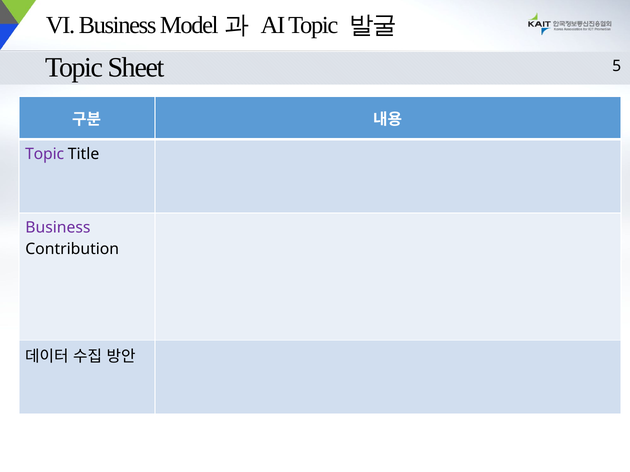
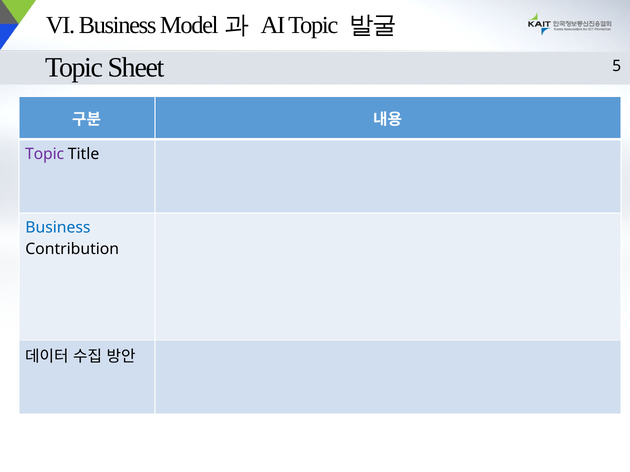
Business colour: purple -> blue (58, 228)
